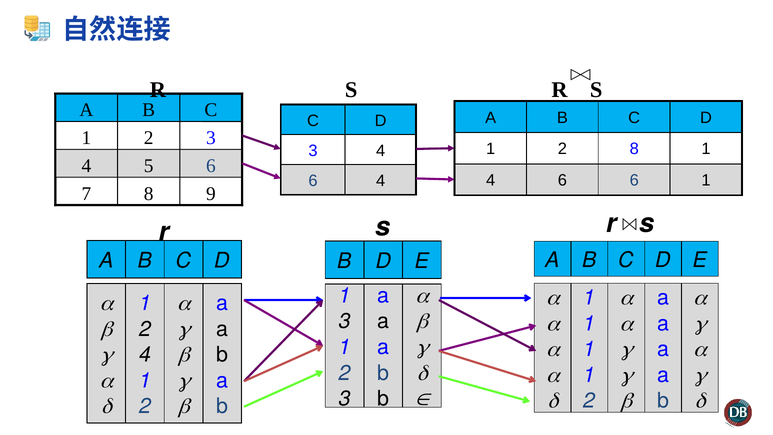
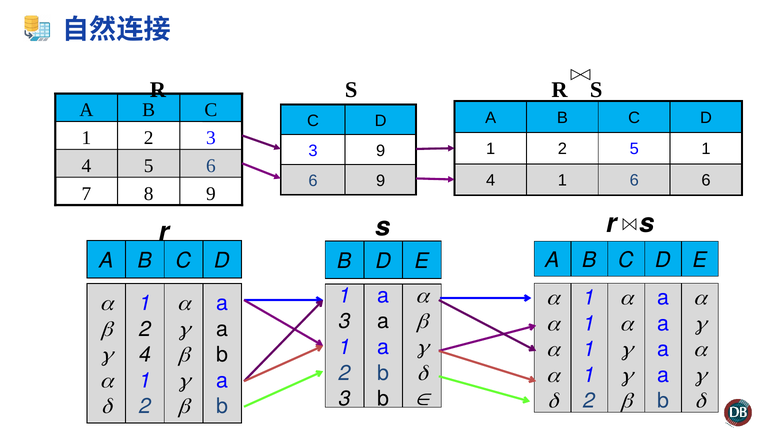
2 8: 8 -> 5 (634, 149)
3 4: 4 -> 9 (381, 151)
6: 6 -> 1 (562, 180)
6 1: 1 -> 6 (706, 180)
6 4: 4 -> 9 (381, 181)
